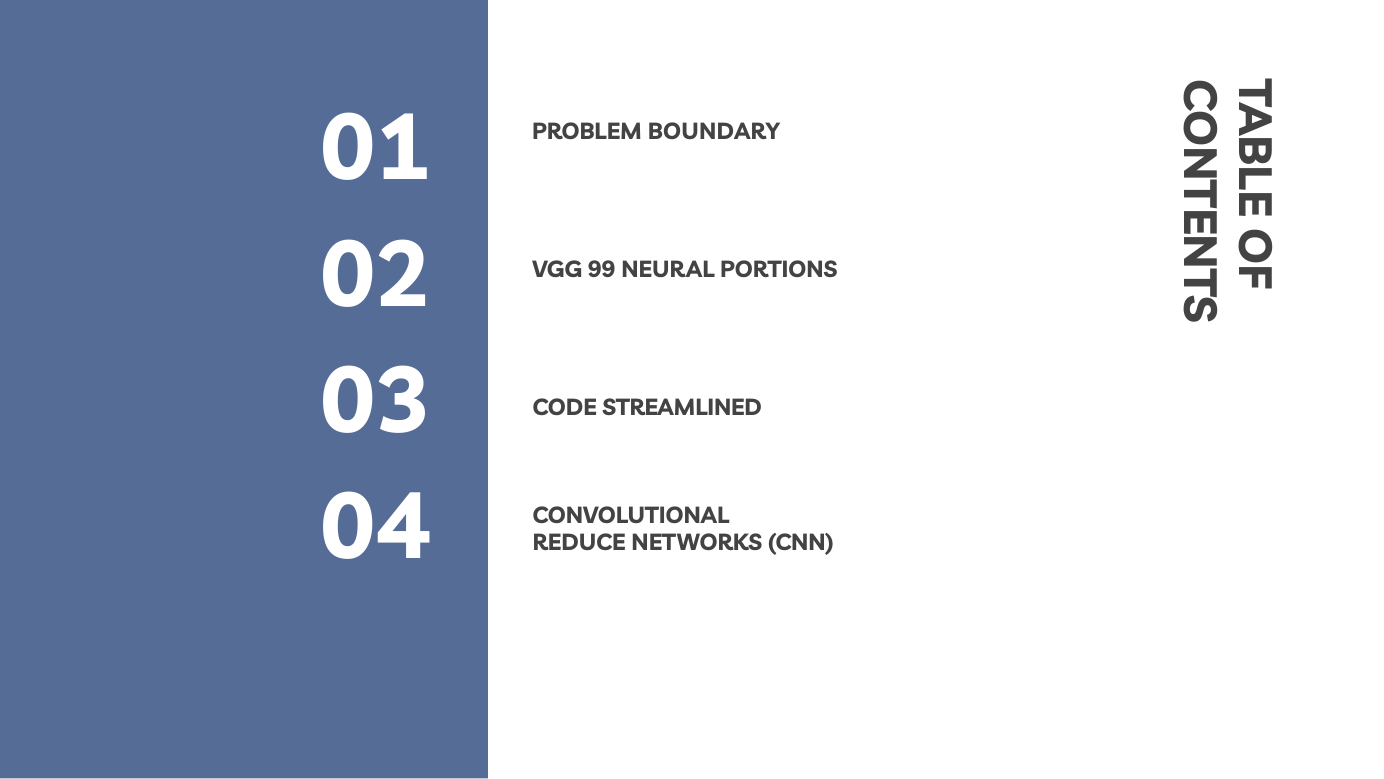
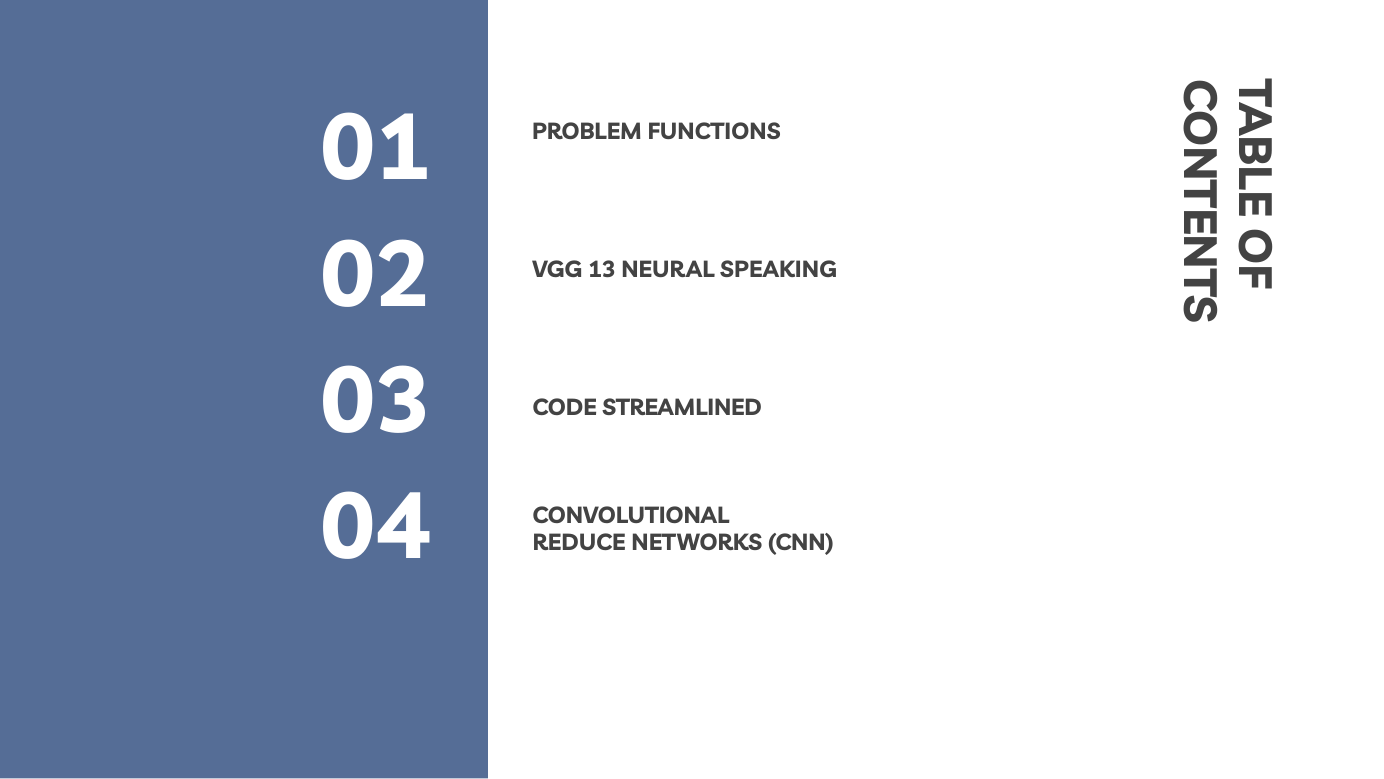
BOUNDARY: BOUNDARY -> FUNCTIONS (714, 132)
99: 99 -> 13 (602, 270)
PORTIONS: PORTIONS -> SPEAKING (779, 270)
